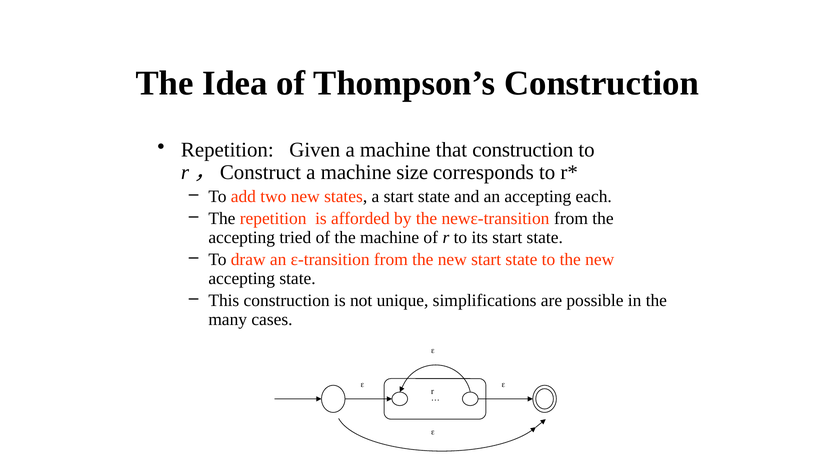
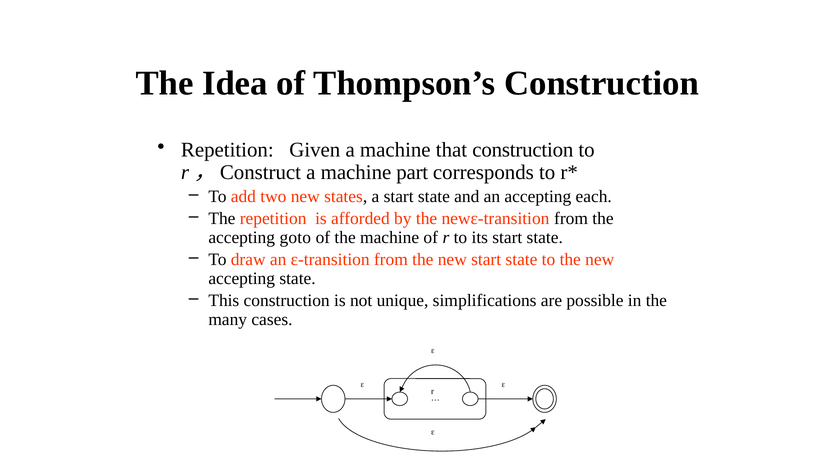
size: size -> part (412, 172)
tried: tried -> goto (295, 238)
